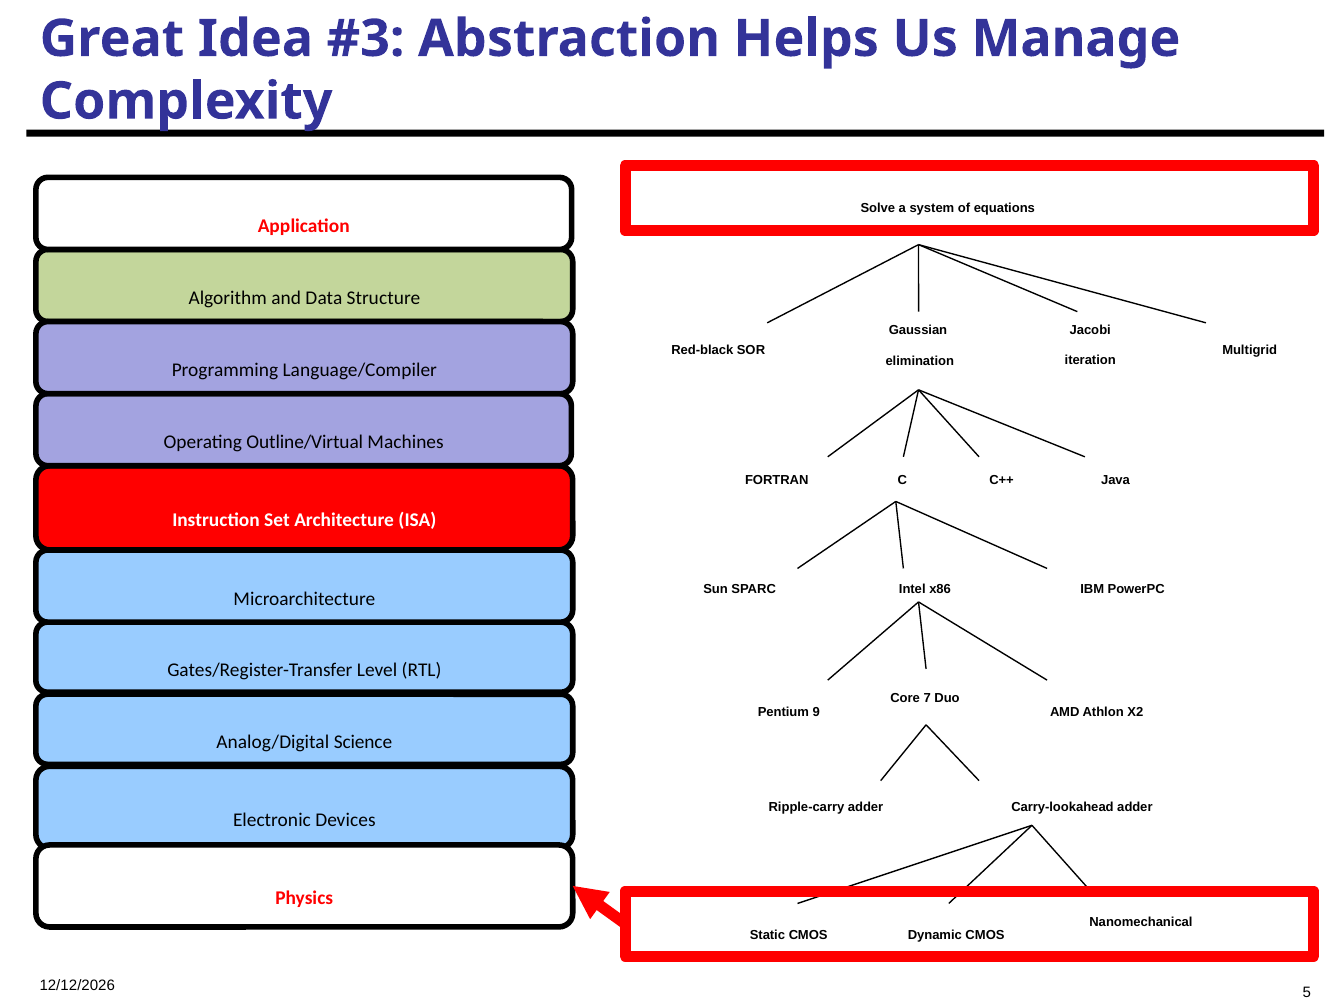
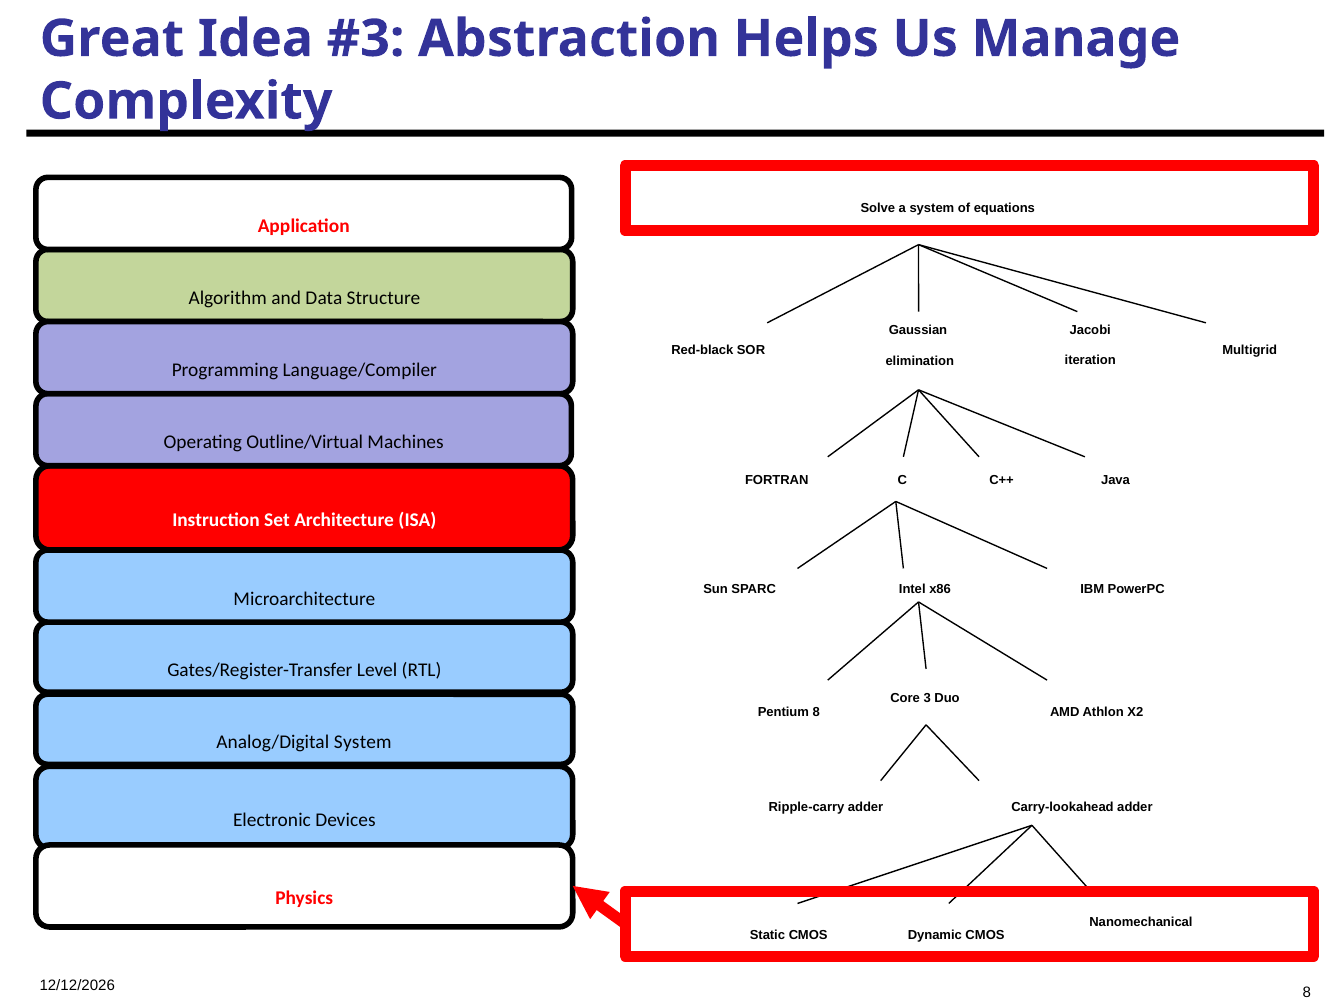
7: 7 -> 3 (927, 698)
Pentium 9: 9 -> 8 (816, 712)
Analog/Digital Science: Science -> System (363, 742)
5: 5 -> 8 (1307, 992)
